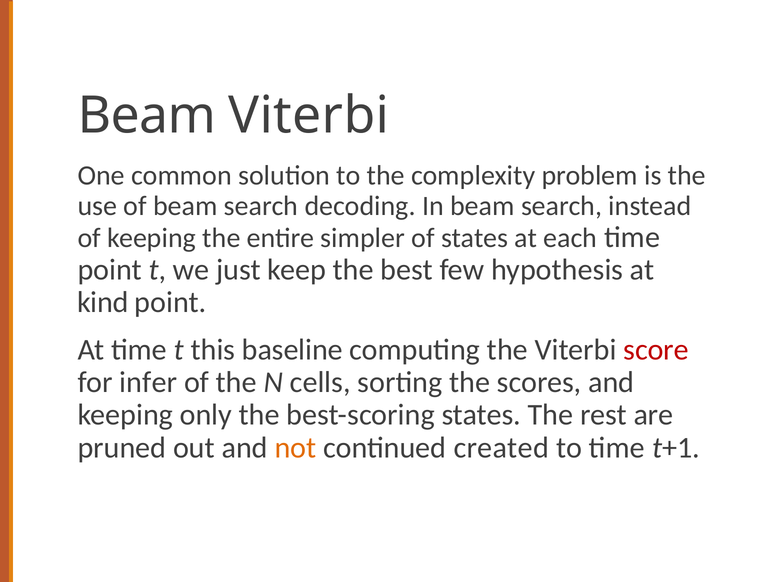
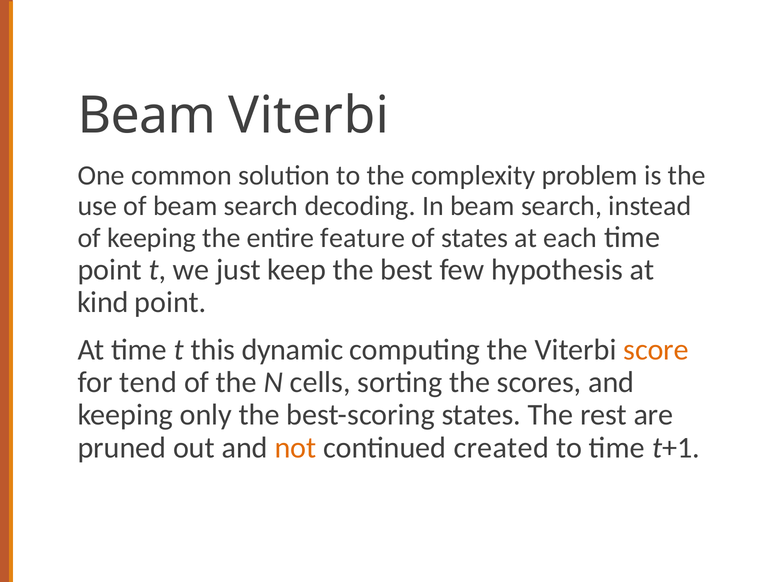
simpler: simpler -> feature (363, 238)
baseline: baseline -> dynamic (292, 350)
score colour: red -> orange (656, 350)
infer: infer -> tend (148, 383)
